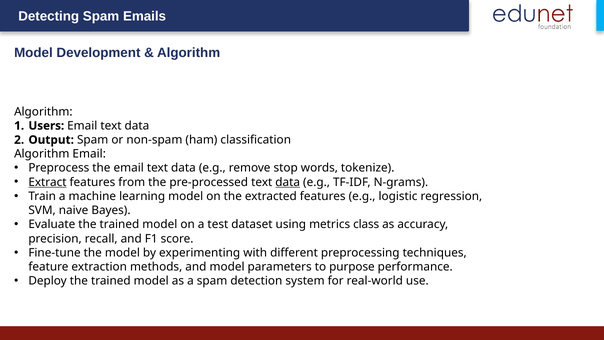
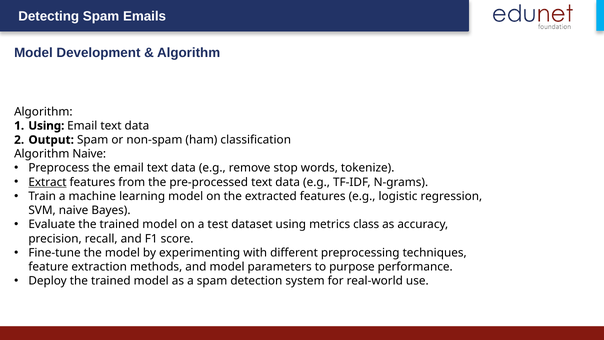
Users: Users -> Using (46, 126)
Algorithm Email: Email -> Naive (89, 154)
data underline: present -> none (288, 182)
